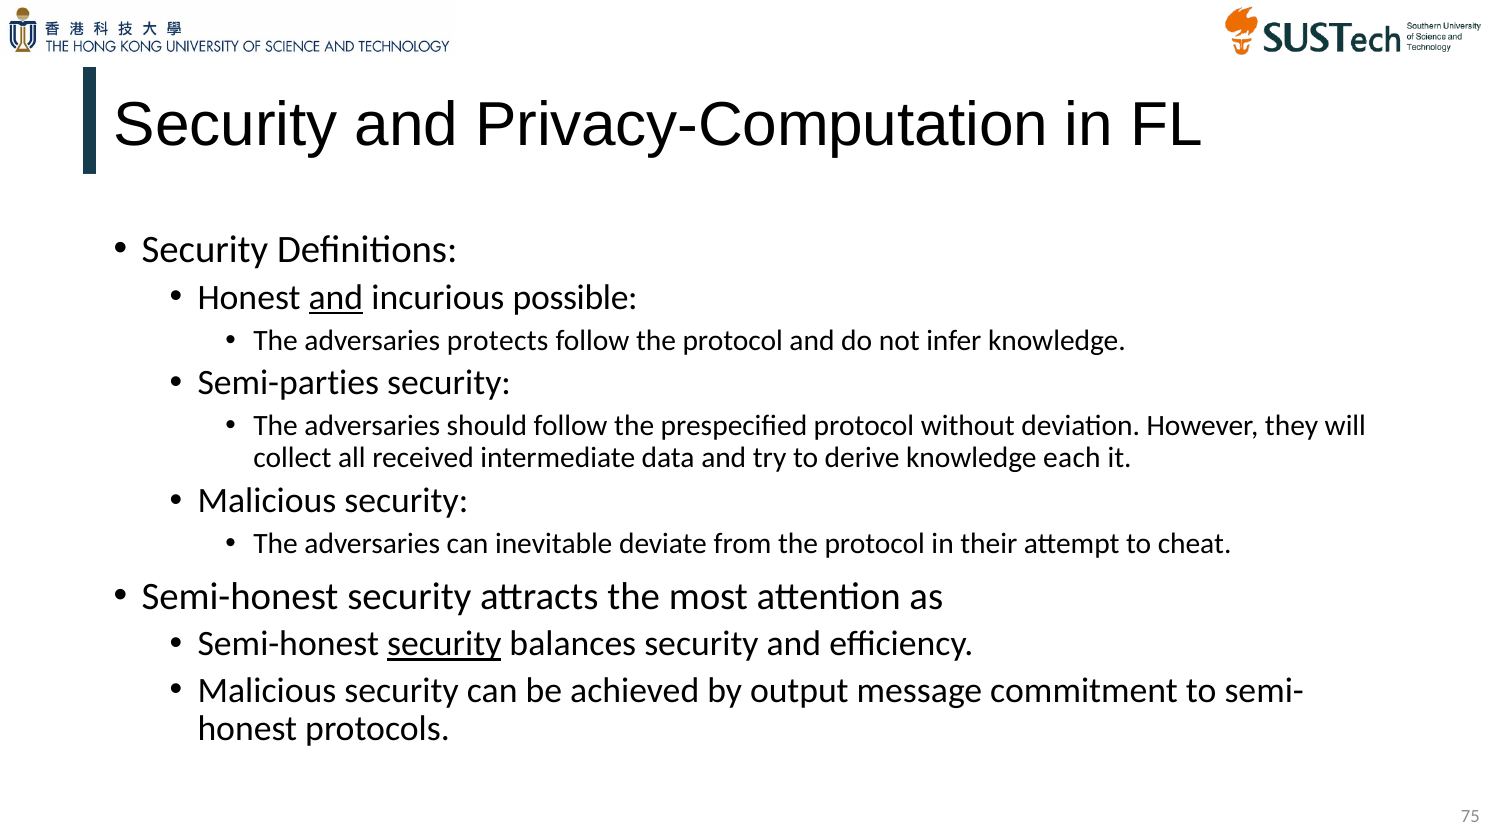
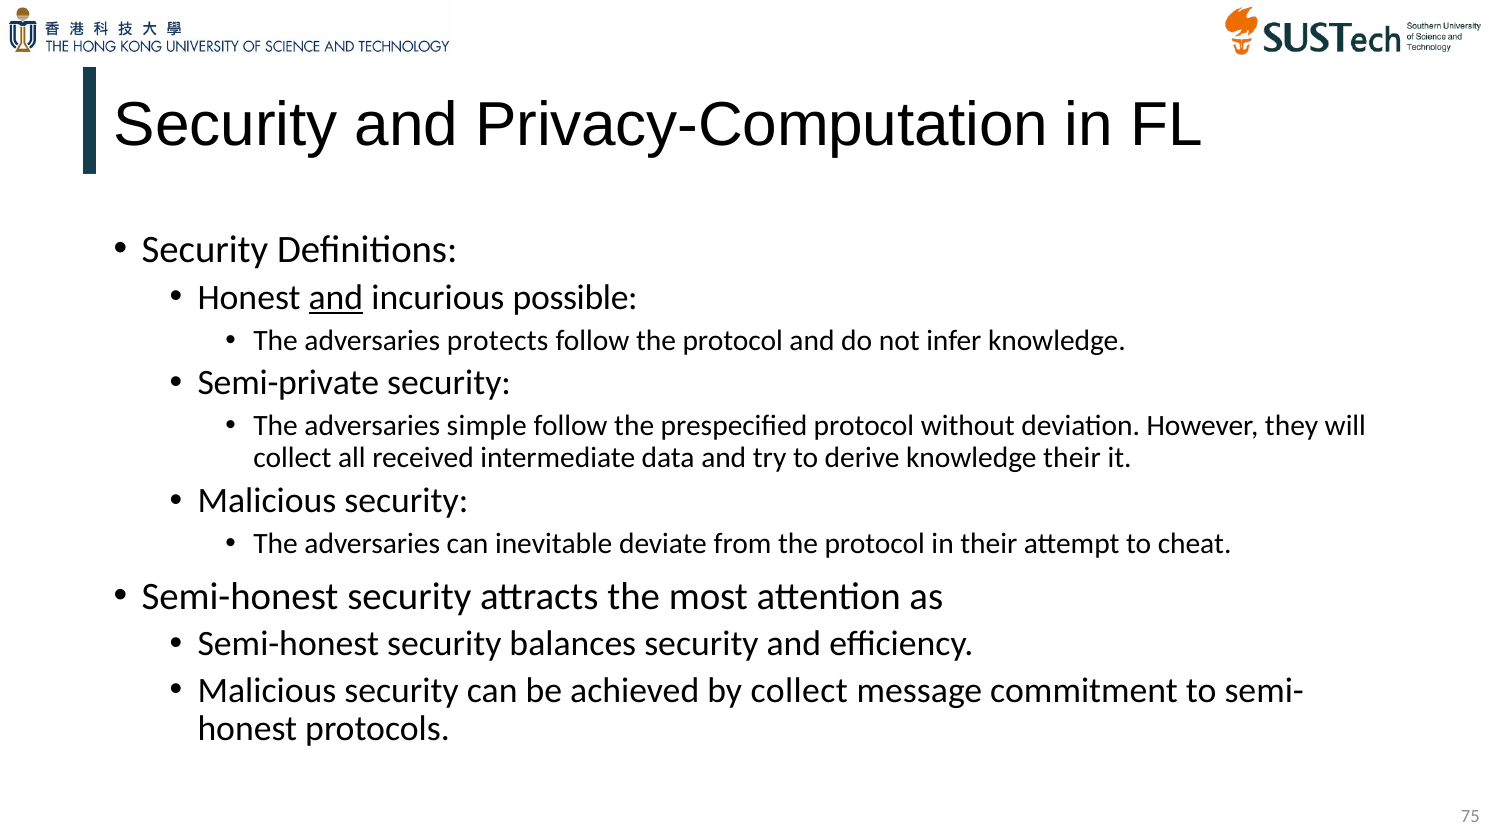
Semi-parties: Semi-parties -> Semi-private (288, 384)
should: should -> simple (487, 427)
knowledge each: each -> their (1072, 458)
security underline: present -> none (444, 645)
by output: output -> collect (799, 691)
